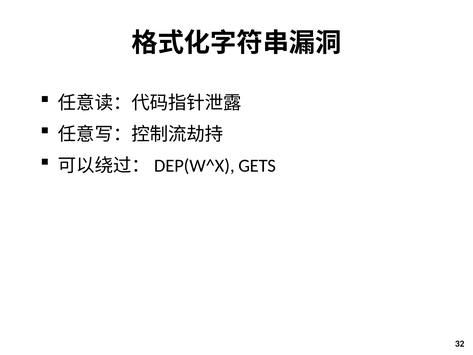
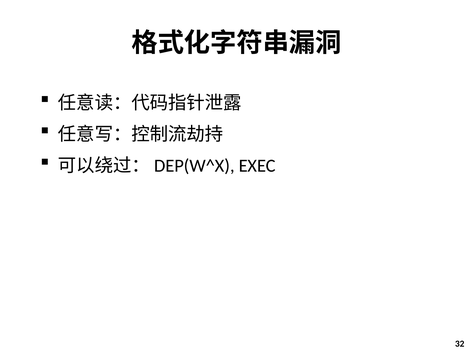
GETS: GETS -> EXEC (257, 166)
